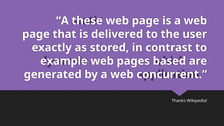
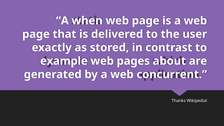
these: these -> when (87, 21)
based: based -> about (169, 61)
